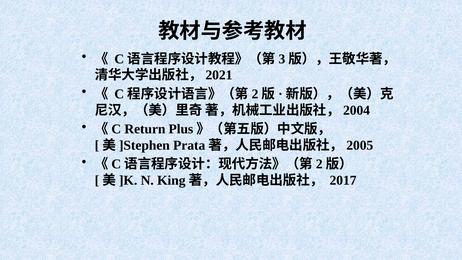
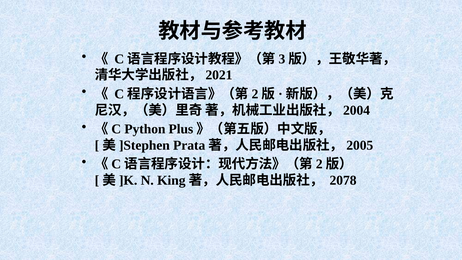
Return: Return -> Python (145, 129)
2017: 2017 -> 2078 (343, 180)
